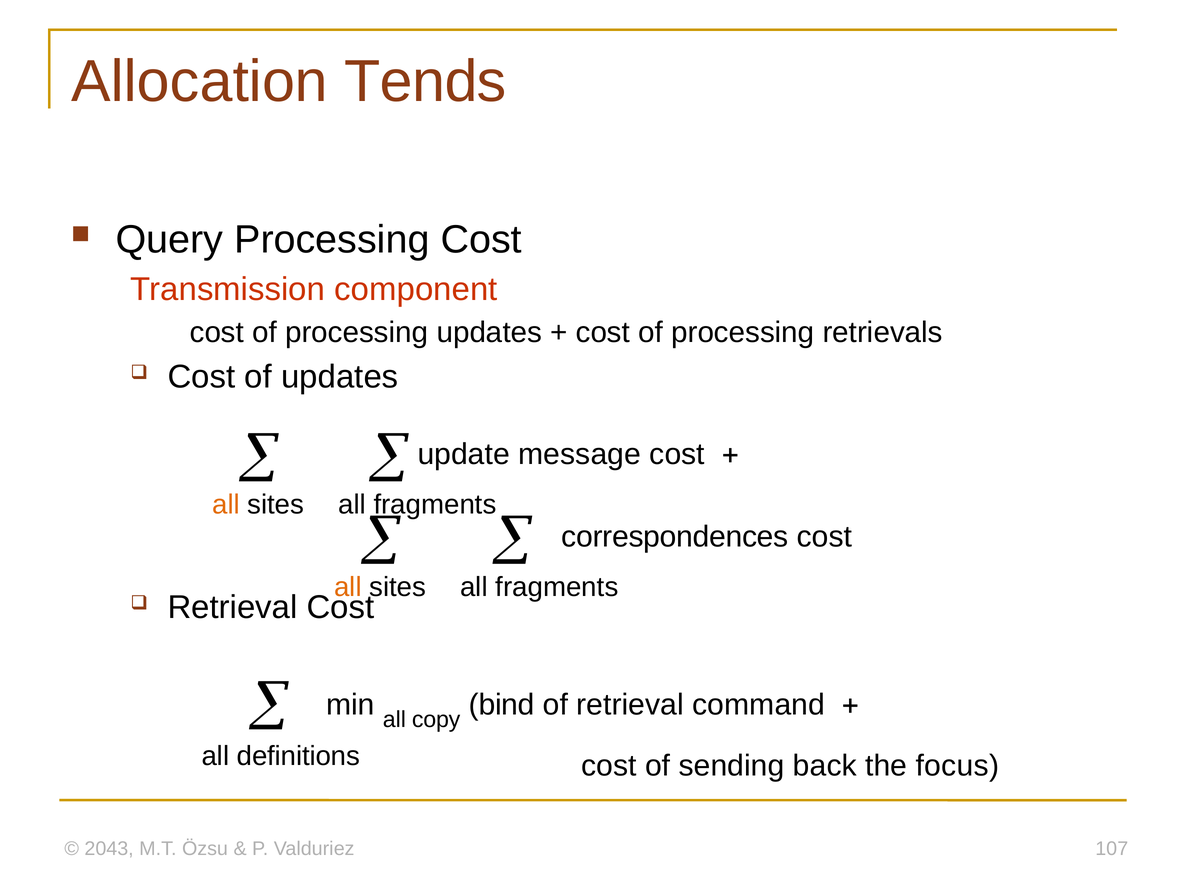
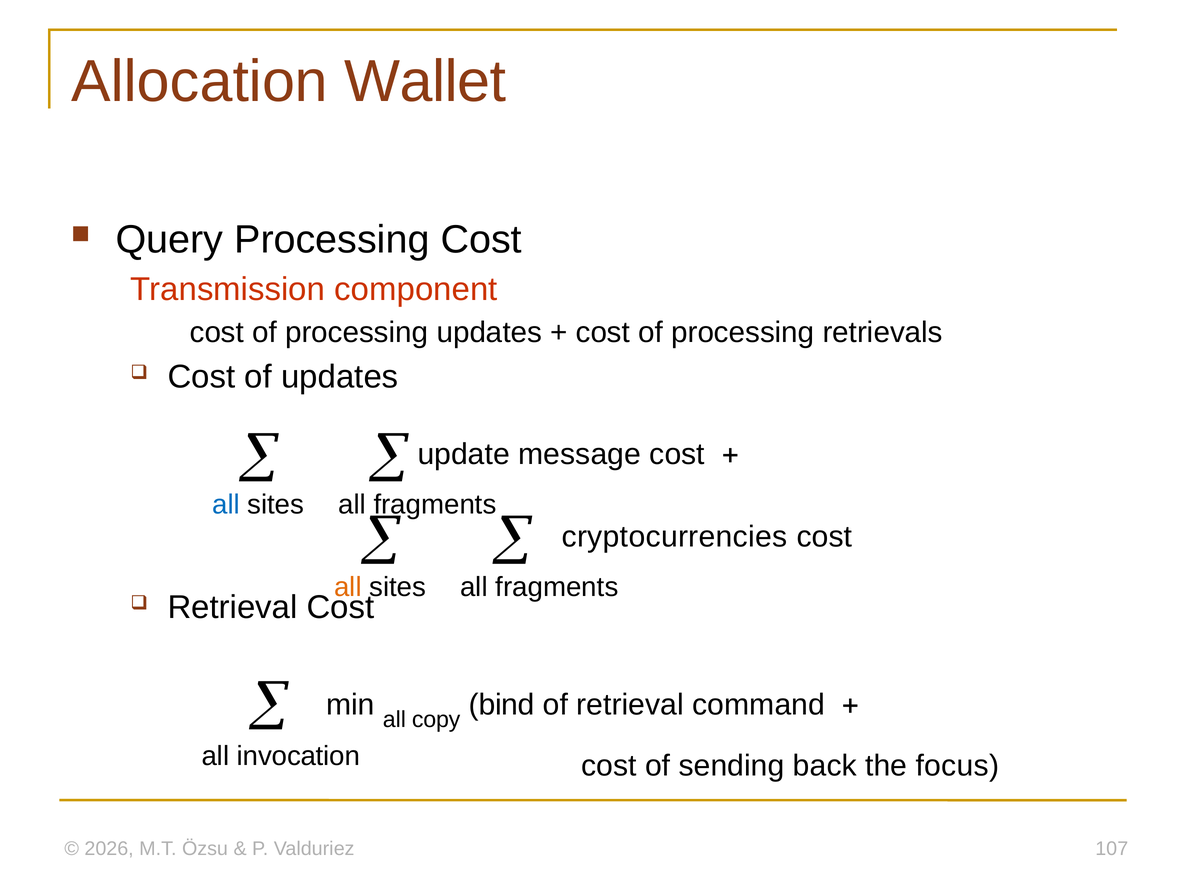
Tends: Tends -> Wallet (425, 82)
all colour: orange -> blue (226, 505)
correspondences: correspondences -> cryptocurrencies (675, 537)
definitions: definitions -> invocation (298, 756)
2043: 2043 -> 2026 (109, 849)
